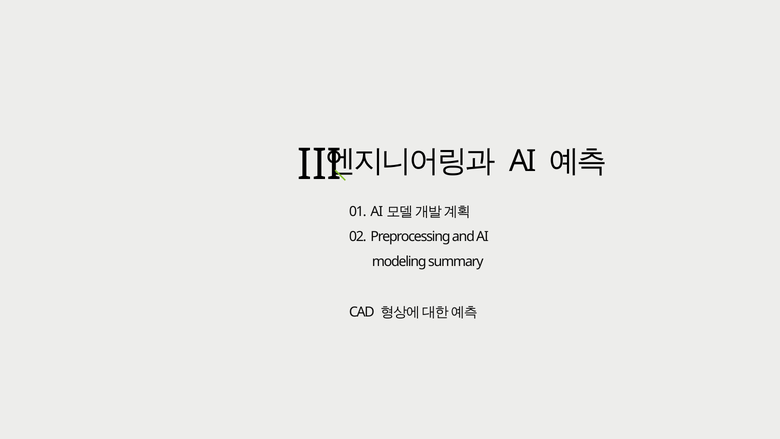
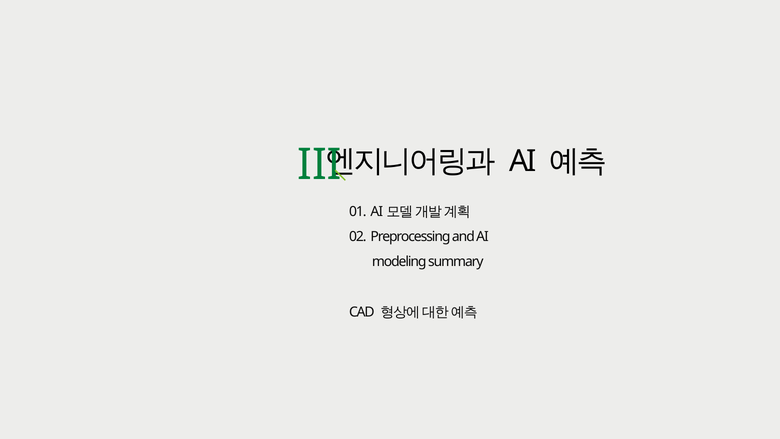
III colour: black -> green (320, 165)
